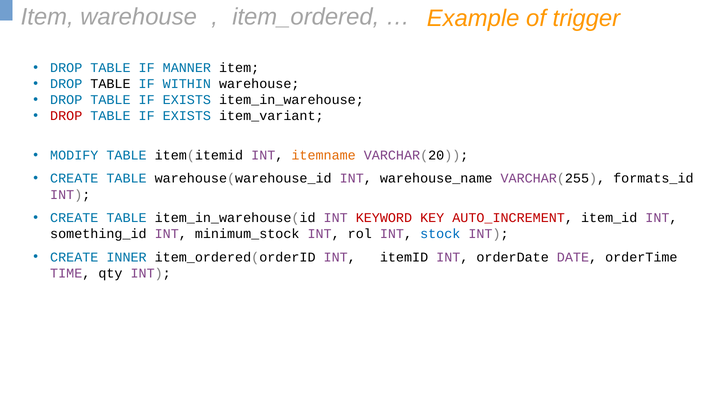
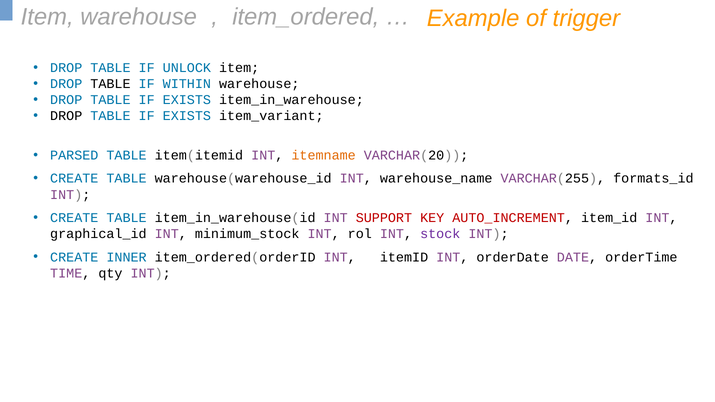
MANNER: MANNER -> UNLOCK (187, 68)
DROP colour: red -> black (66, 116)
MODIFY: MODIFY -> PARSED (74, 155)
KEYWORD: KEYWORD -> SUPPORT (384, 218)
something_id: something_id -> graphical_id (98, 234)
stock colour: blue -> purple (440, 234)
